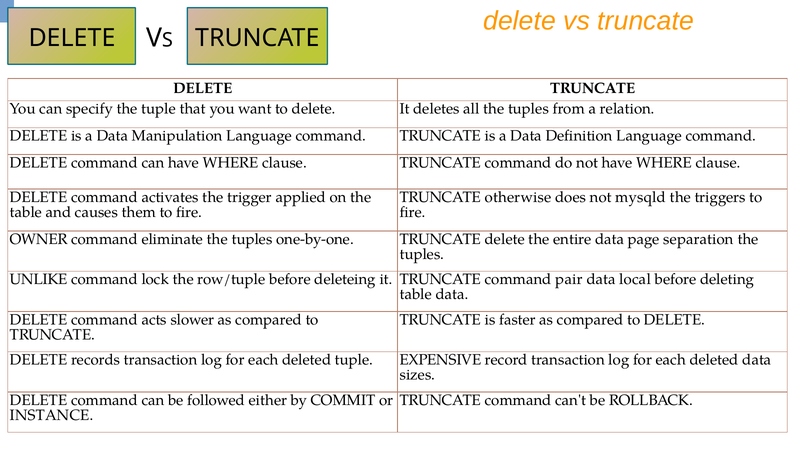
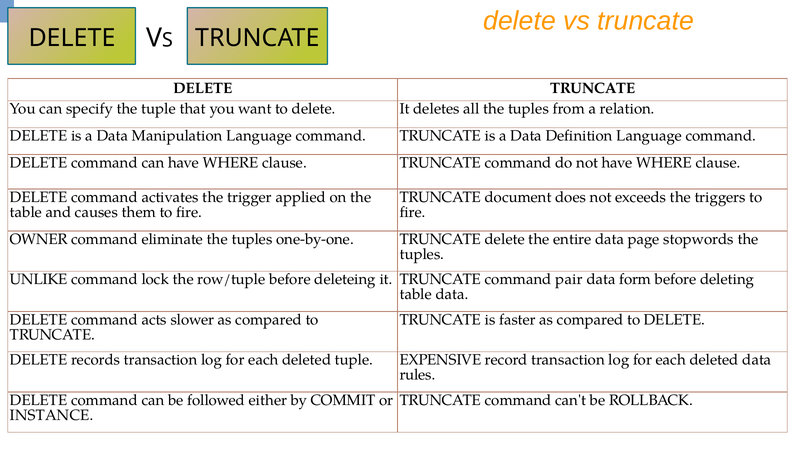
otherwise: otherwise -> document (518, 197)
mysqld: mysqld -> exceeds (641, 197)
separation: separation -> stopwords (699, 239)
local: local -> form (635, 279)
sizes: sizes -> rules (417, 375)
